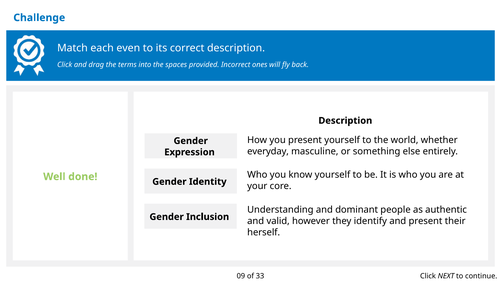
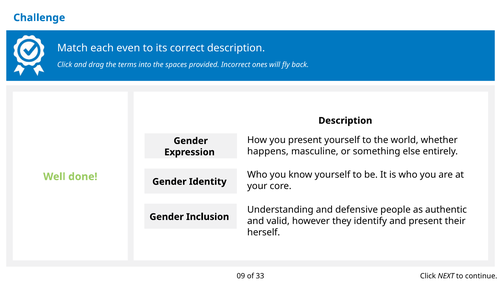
everyday: everyday -> happens (268, 151)
dominant: dominant -> defensive (357, 210)
